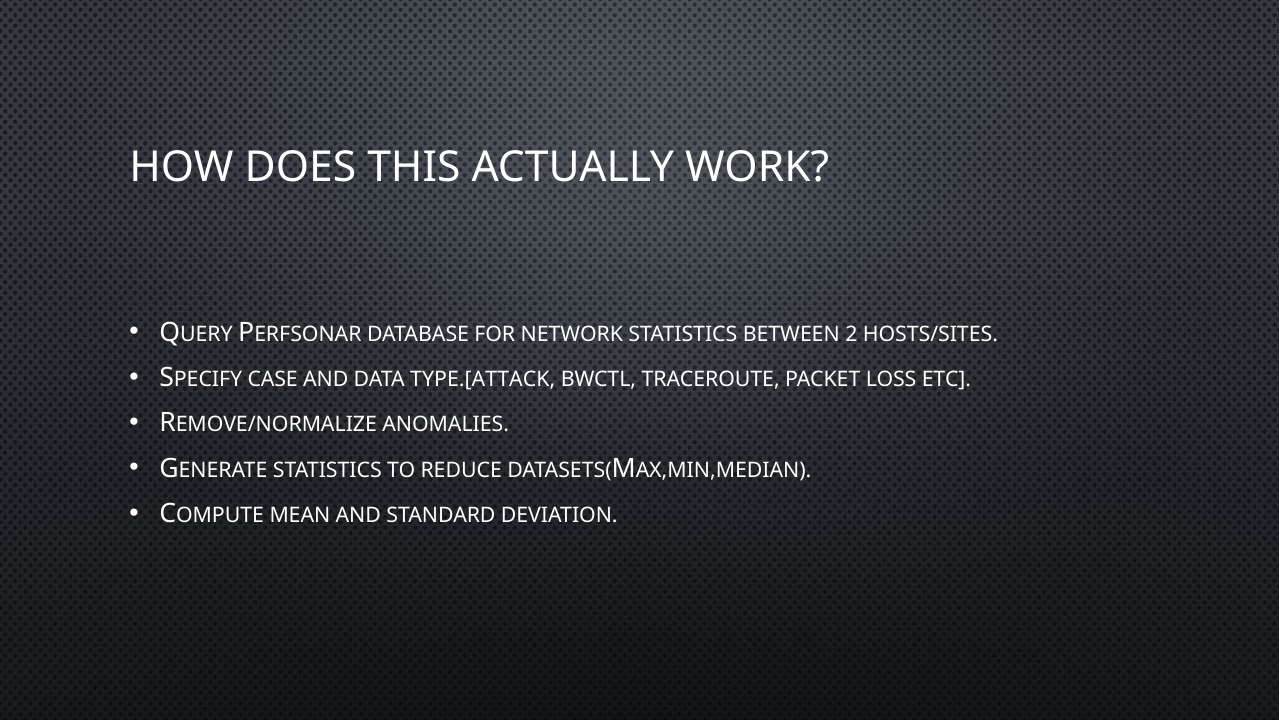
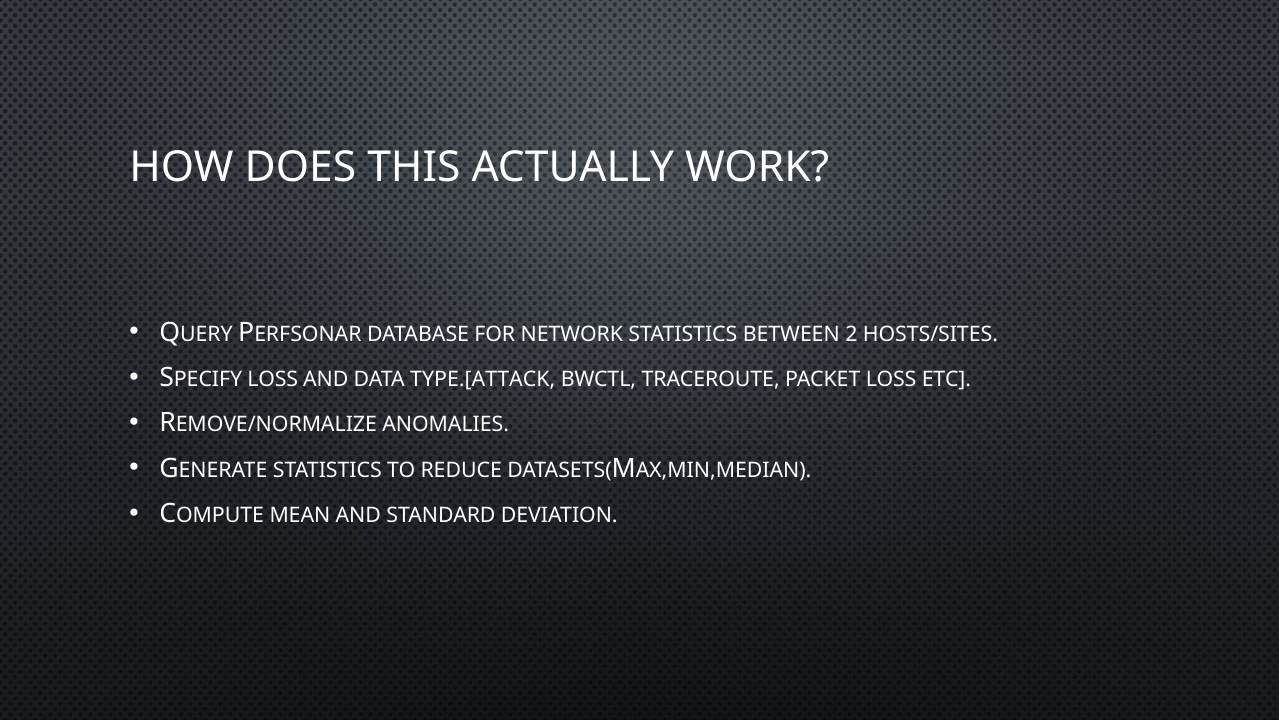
CASE: CASE -> LOSS (273, 379)
